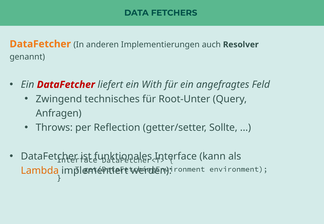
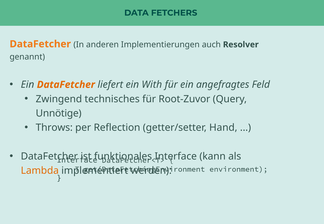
DataFetcher colour: red -> orange (66, 85)
Root-Unter: Root-Unter -> Root-Zuvor (184, 99)
Anfragen: Anfragen -> Unnötige (59, 113)
Sollte: Sollte -> Hand (223, 128)
